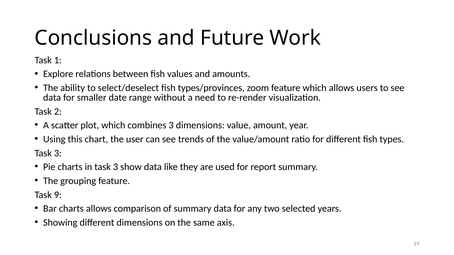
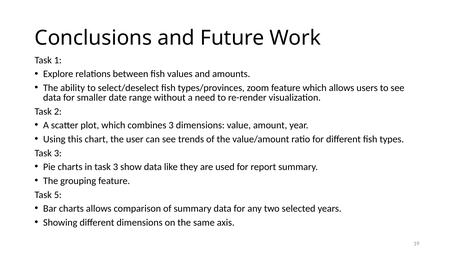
9: 9 -> 5 (58, 195)
